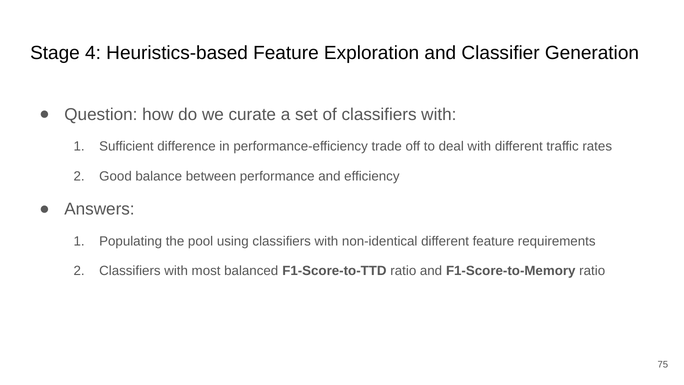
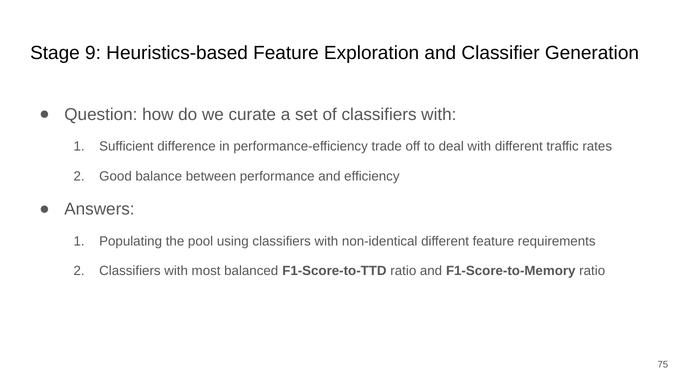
4: 4 -> 9 (93, 53)
